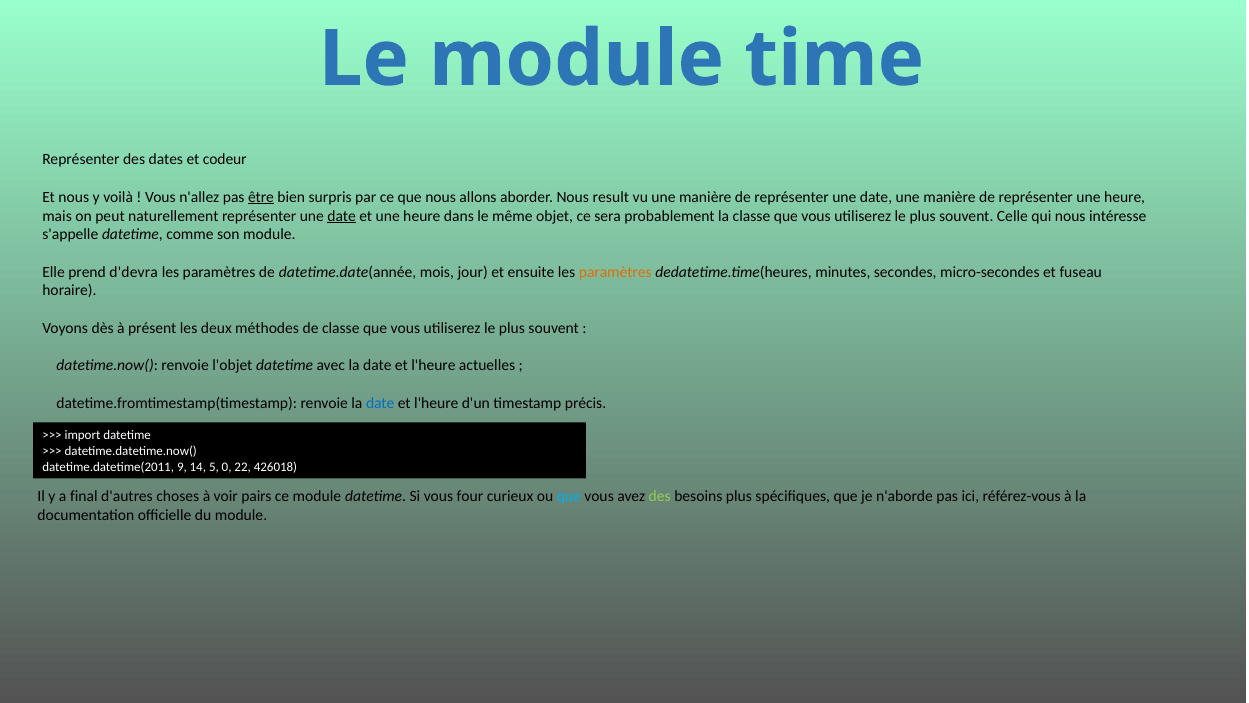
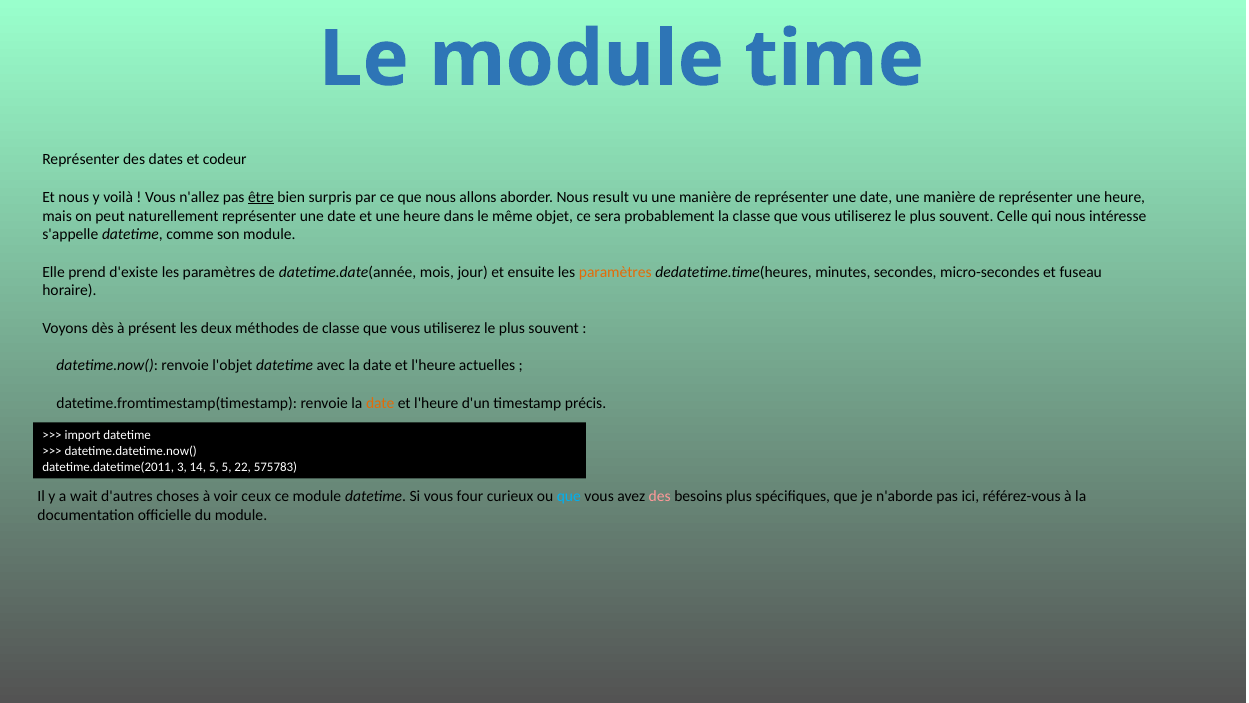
date underline: present -> none (342, 216)
d'devra: d'devra -> d'existe (134, 272)
date colour: blue -> orange (380, 403)
9: 9 -> 3 (182, 467)
5 0: 0 -> 5 (227, 467)
426018: 426018 -> 575783 (275, 467)
final: final -> wait (84, 496)
pairs: pairs -> ceux (256, 496)
des colour: light green -> pink (660, 496)
